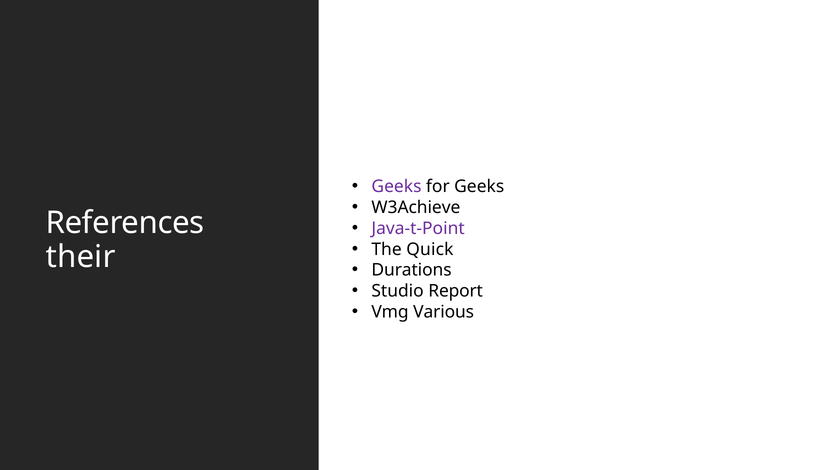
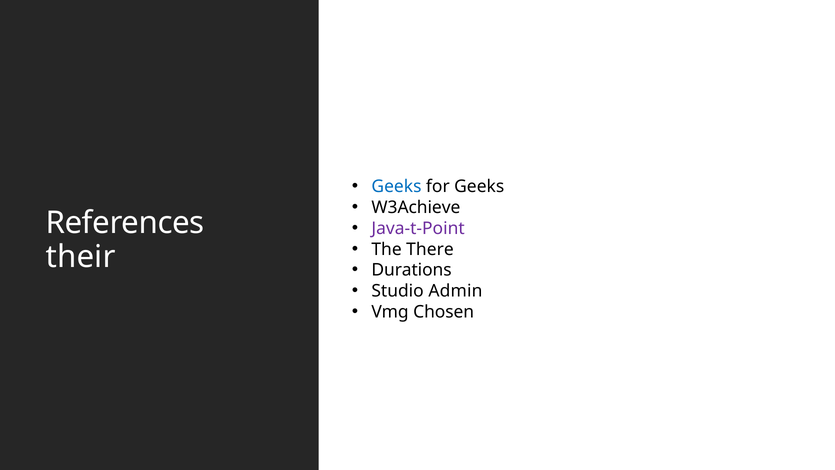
Geeks colour: purple -> blue (396, 186)
Quick: Quick -> There (430, 249)
Report: Report -> Admin (455, 291)
Various: Various -> Chosen (444, 312)
